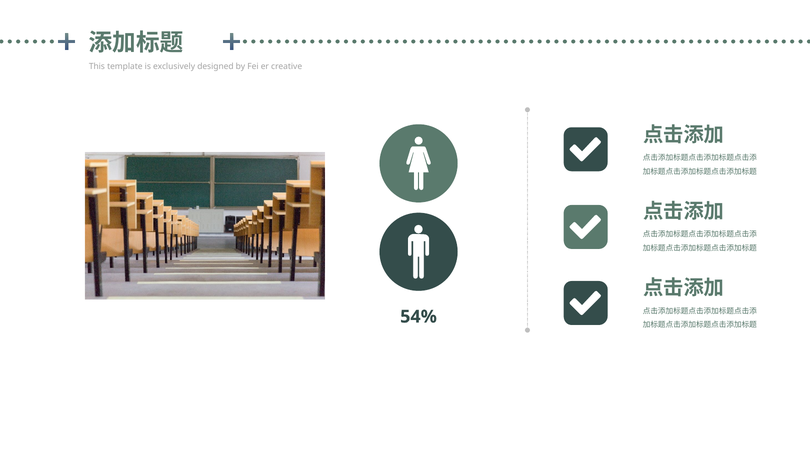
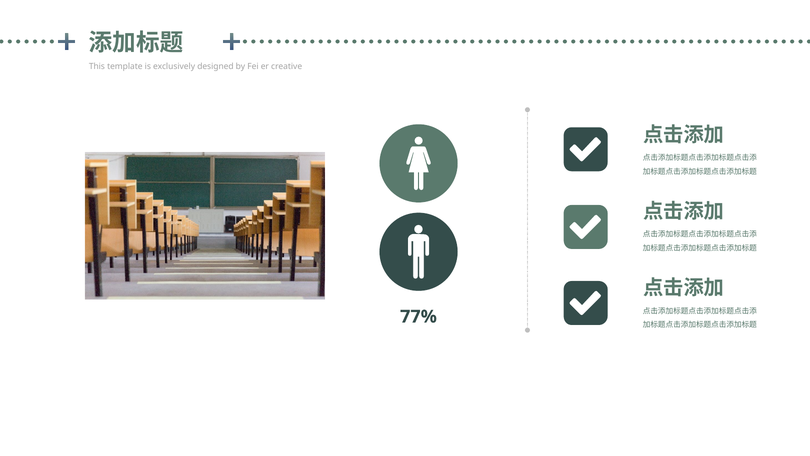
54%: 54% -> 77% (419, 316)
